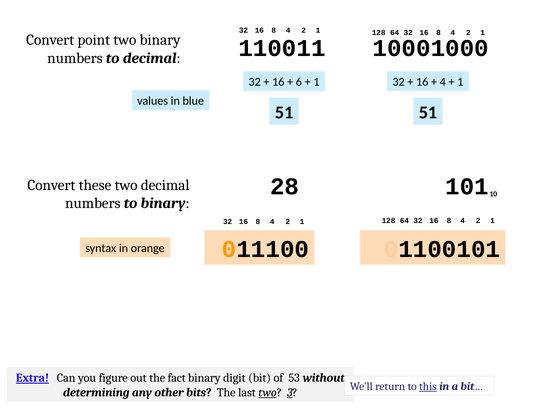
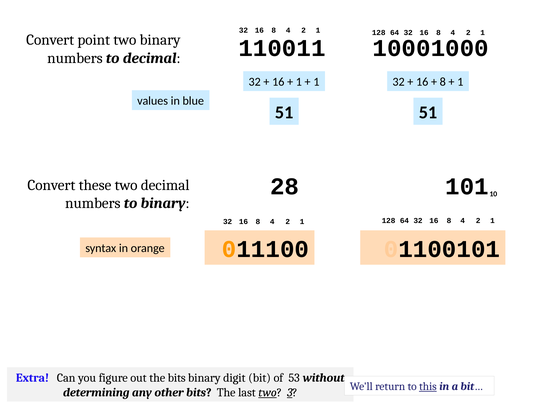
6: 6 -> 1 (299, 82)
4: 4 -> 8 (443, 82)
Extra underline: present -> none (32, 378)
the fact: fact -> bits (177, 378)
